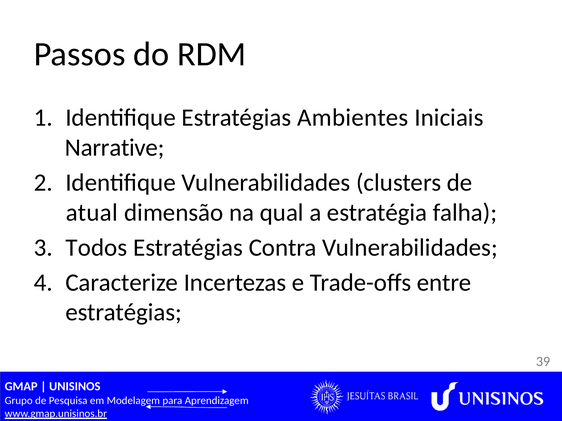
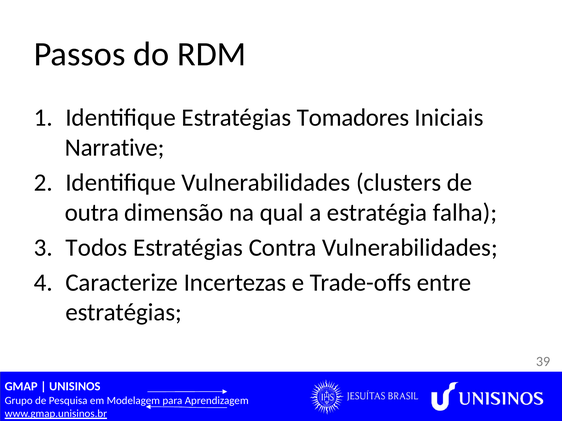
Ambientes: Ambientes -> Tomadores (353, 118)
atual: atual -> outra (92, 213)
